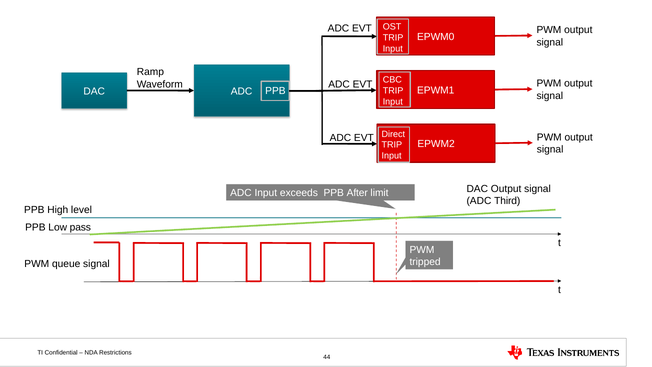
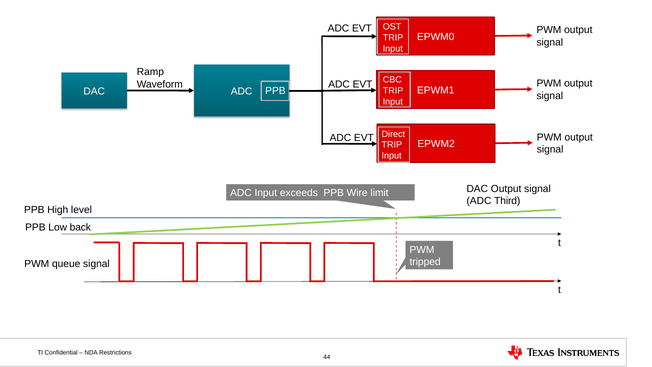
After: After -> Wire (357, 193)
pass: pass -> back (80, 227)
